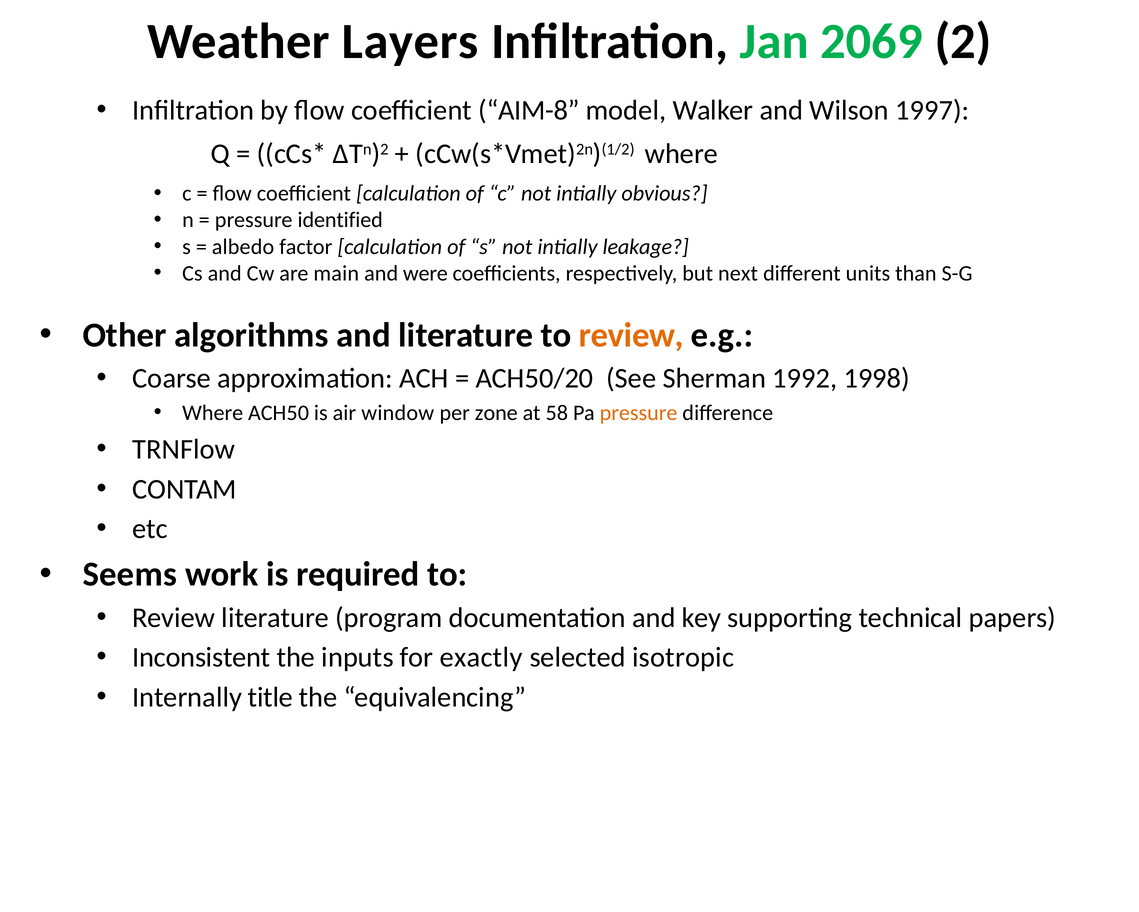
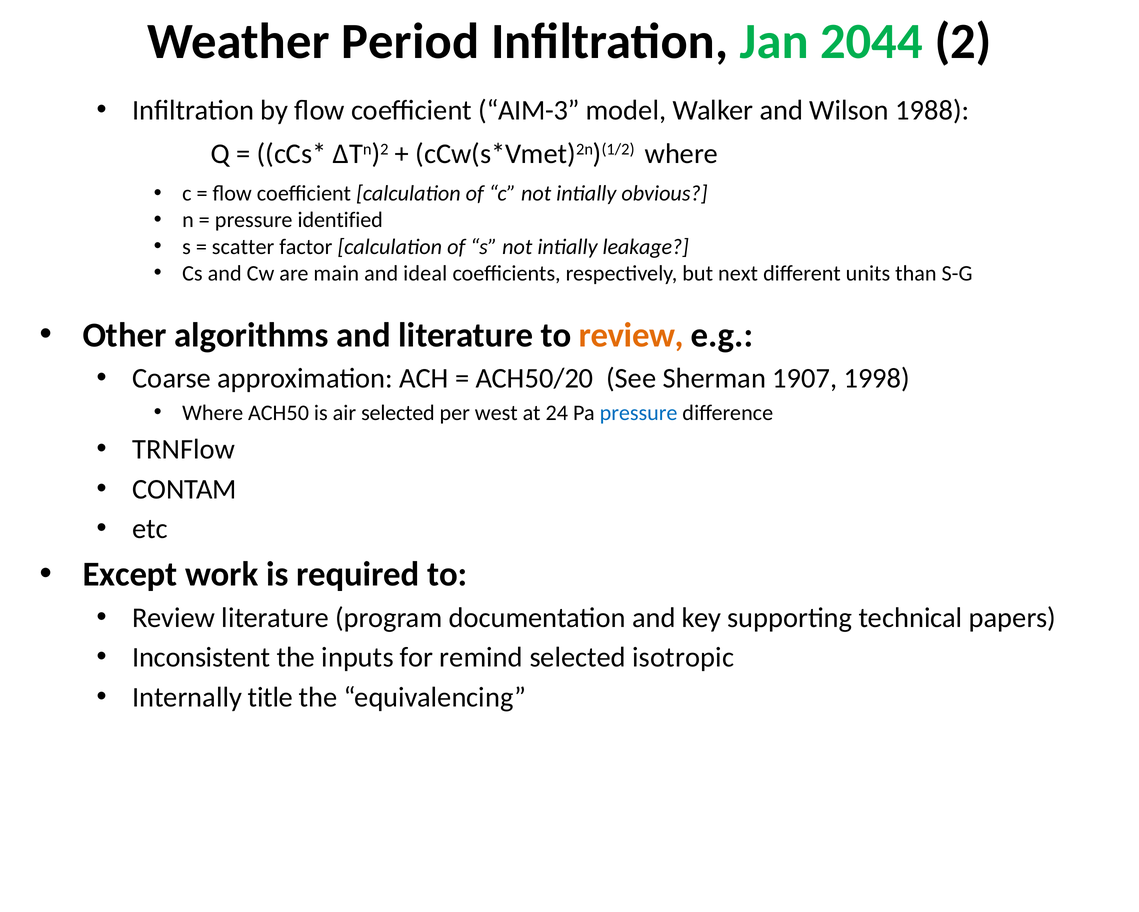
Layers: Layers -> Period (410, 41)
2069: 2069 -> 2044 (871, 41)
AIM-8: AIM-8 -> AIM-3 (529, 110)
1997: 1997 -> 1988 (932, 110)
albedo: albedo -> scatter (243, 246)
were: were -> ideal (425, 273)
1992: 1992 -> 1907 (805, 378)
air window: window -> selected (398, 412)
zone: zone -> west (496, 412)
58: 58 -> 24 (557, 412)
pressure colour: orange -> blue (639, 412)
Seems: Seems -> Except (130, 574)
exactly: exactly -> remind (481, 657)
